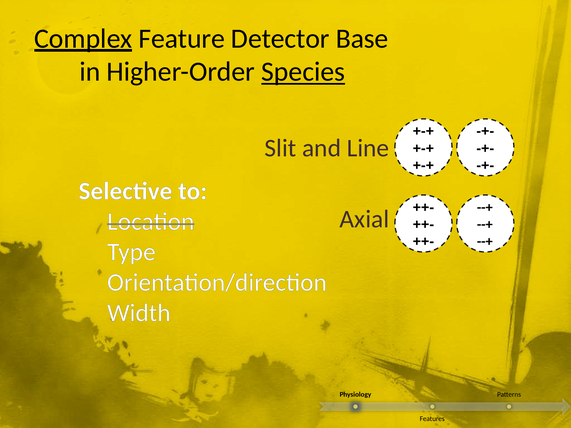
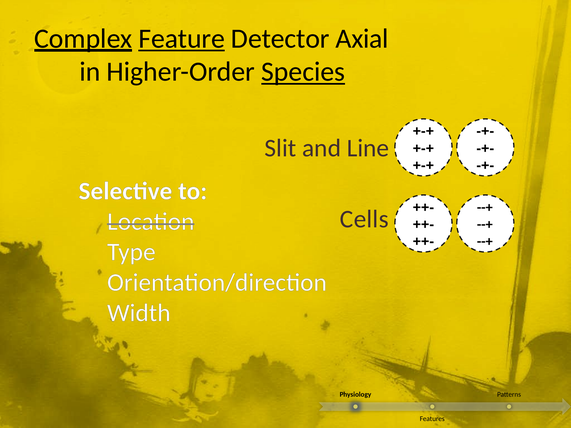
Feature underline: none -> present (182, 39)
Base: Base -> Axial (362, 39)
Axial: Axial -> Cells (364, 219)
